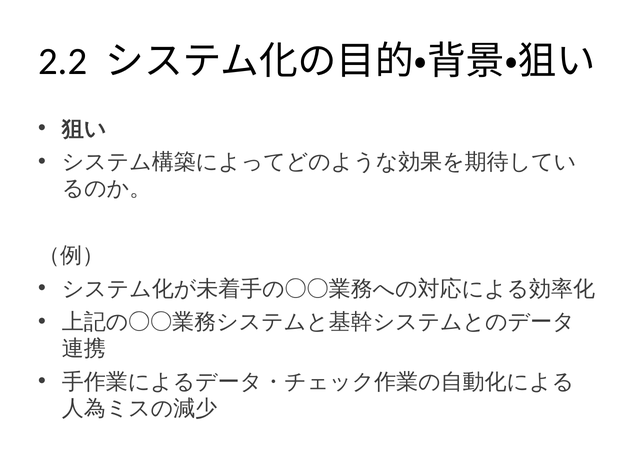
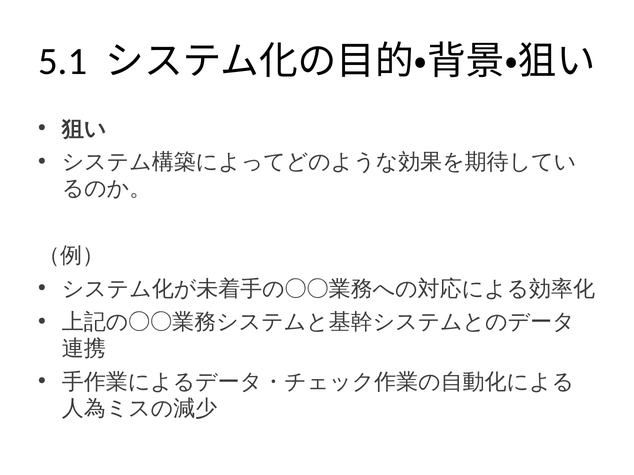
2.2: 2.2 -> 5.1 (63, 61)
